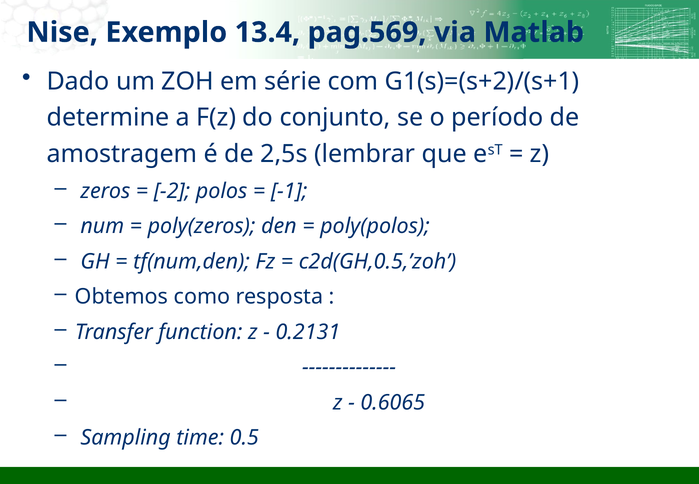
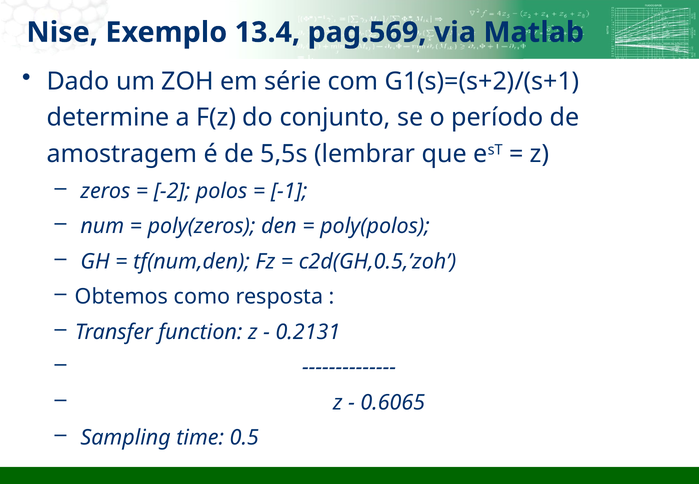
2,5s: 2,5s -> 5,5s (284, 154)
